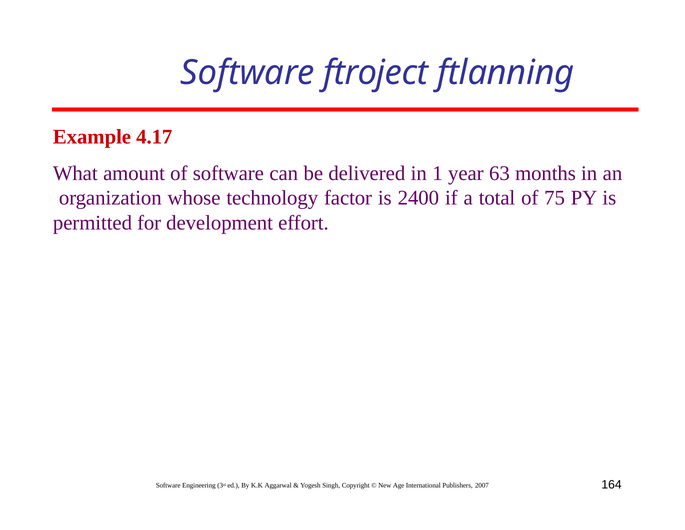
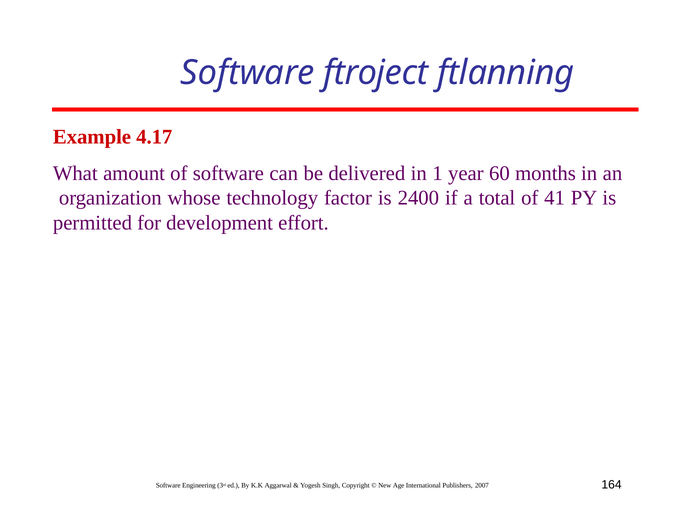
63: 63 -> 60 (499, 173)
75: 75 -> 41 (555, 198)
